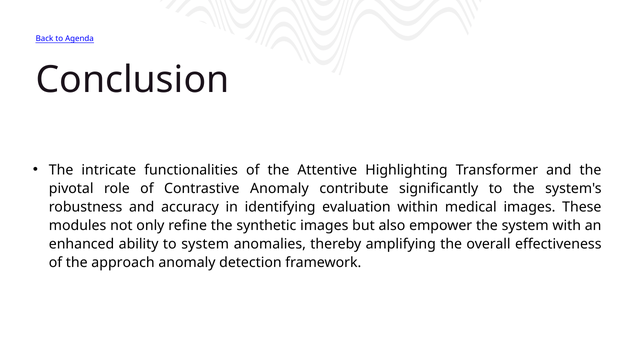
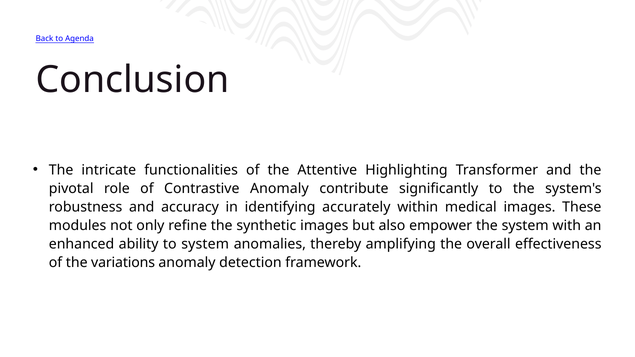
evaluation: evaluation -> accurately (356, 207)
approach: approach -> variations (123, 262)
